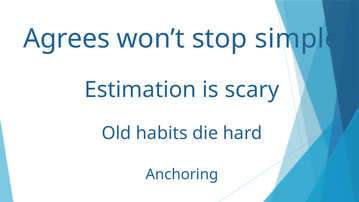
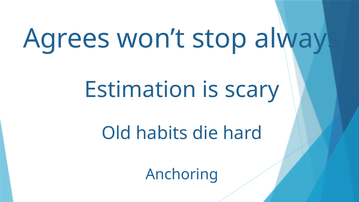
simple: simple -> always (297, 39)
